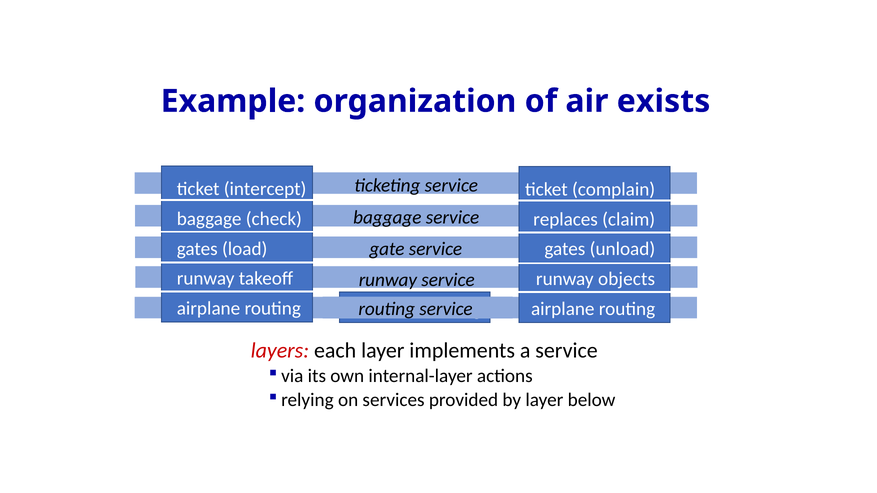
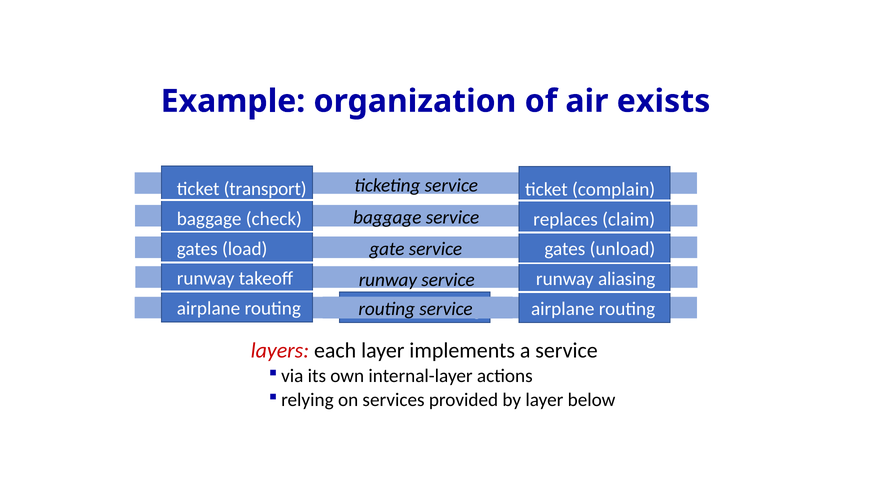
intercept: intercept -> transport (265, 189)
objects: objects -> aliasing (627, 279)
